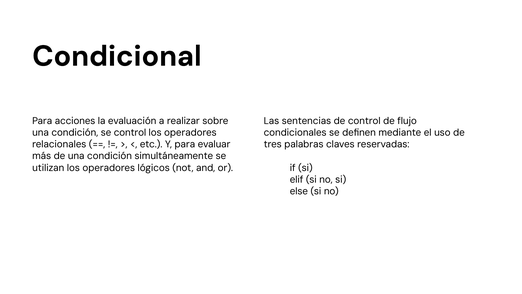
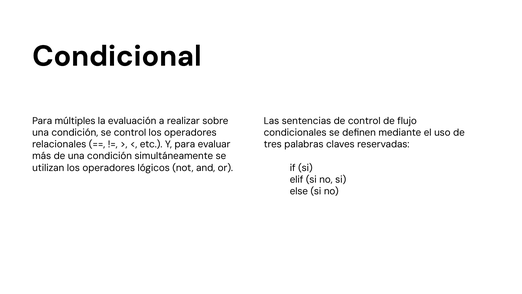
acciones: acciones -> múltiples (75, 121)
